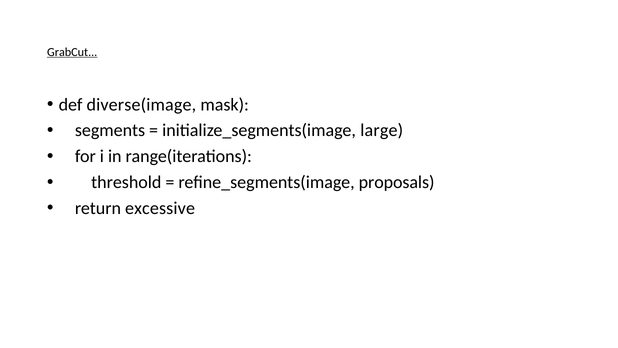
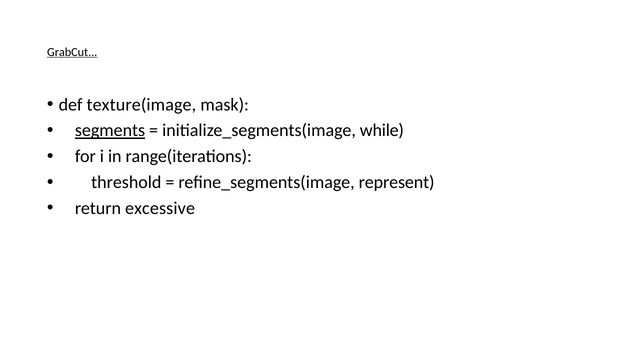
diverse(image: diverse(image -> texture(image (141, 104)
segments underline: none -> present (110, 130)
large: large -> while (382, 130)
proposals: proposals -> represent (397, 182)
